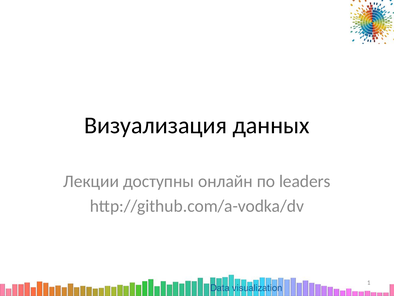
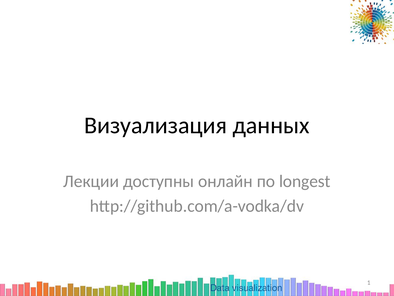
leaders: leaders -> longest (305, 181)
